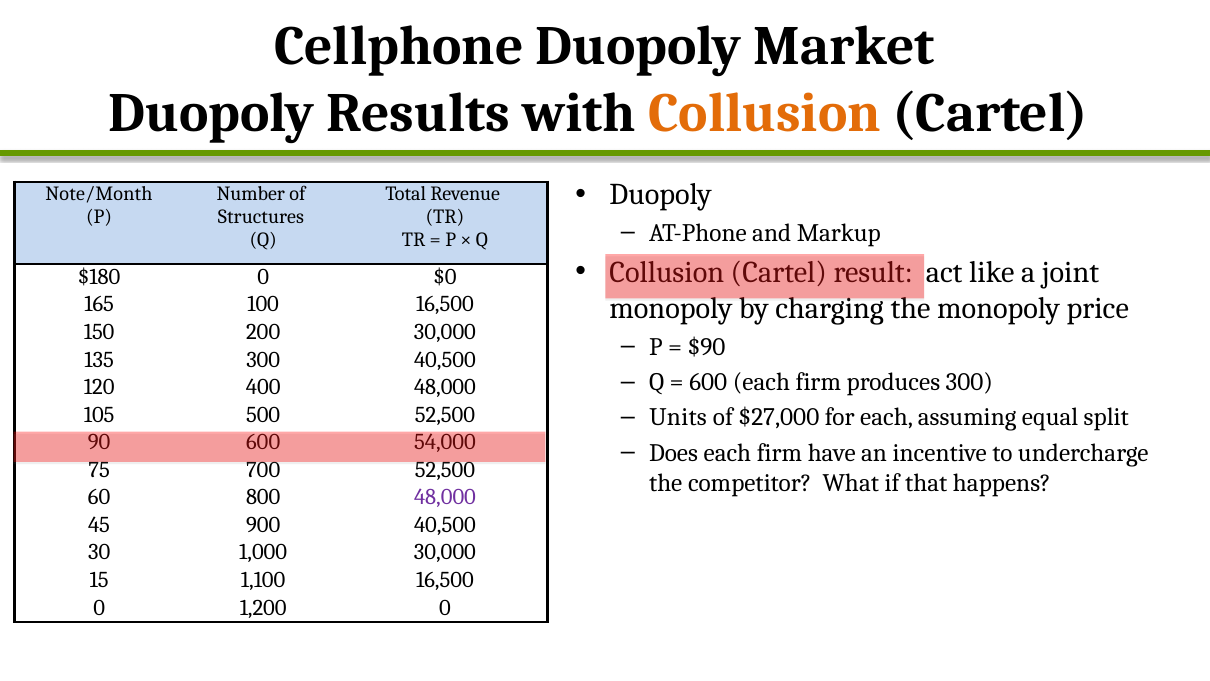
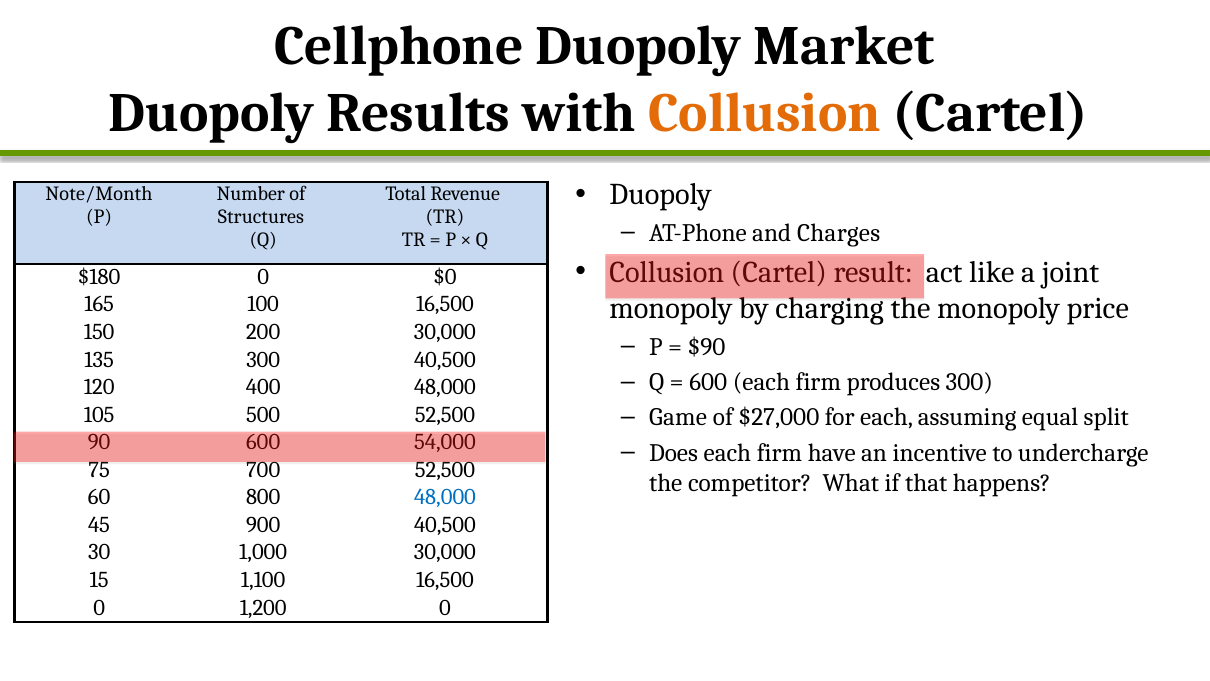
Markup: Markup -> Charges (839, 233)
Units: Units -> Game (678, 417)
48,000 colour: purple -> blue (445, 497)
